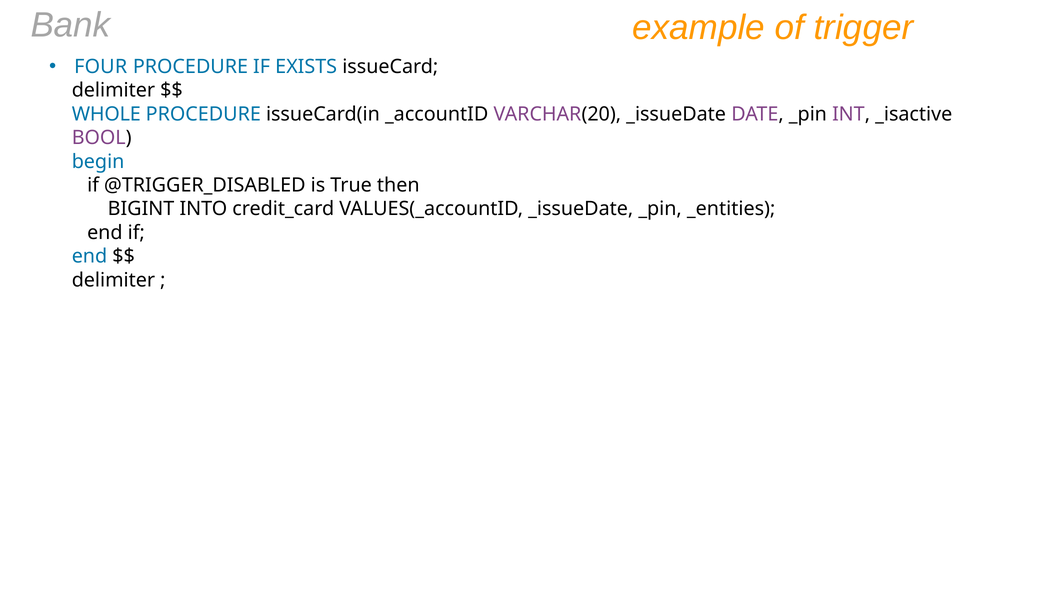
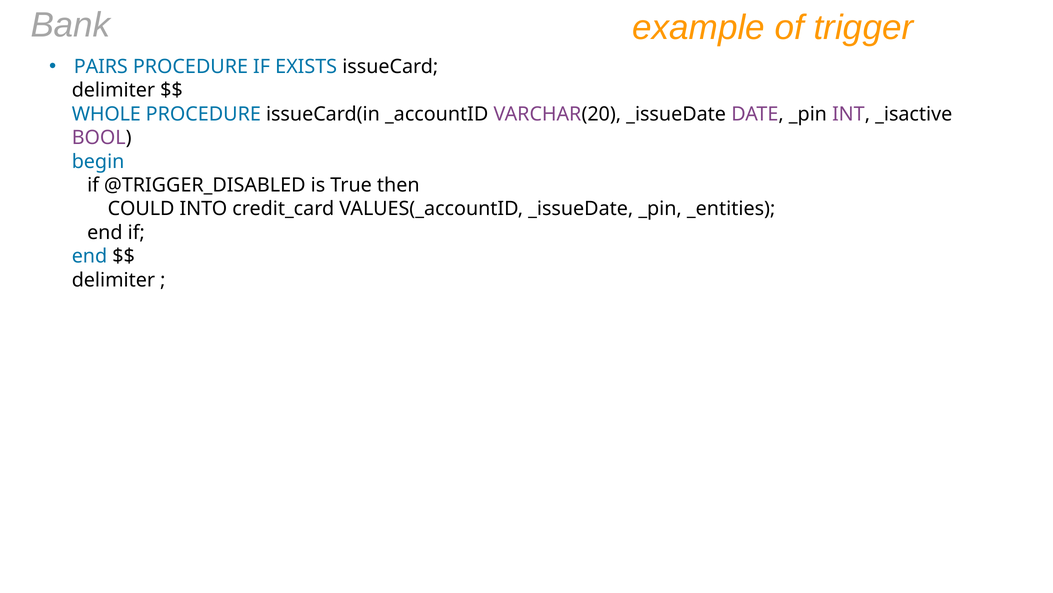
FOUR: FOUR -> PAIRS (101, 67)
BIGINT: BIGINT -> COULD (141, 209)
